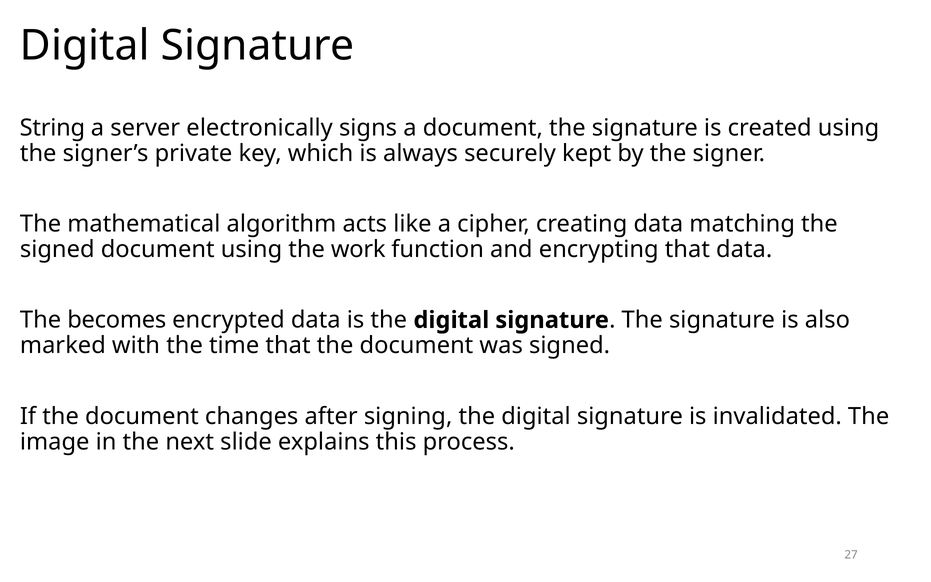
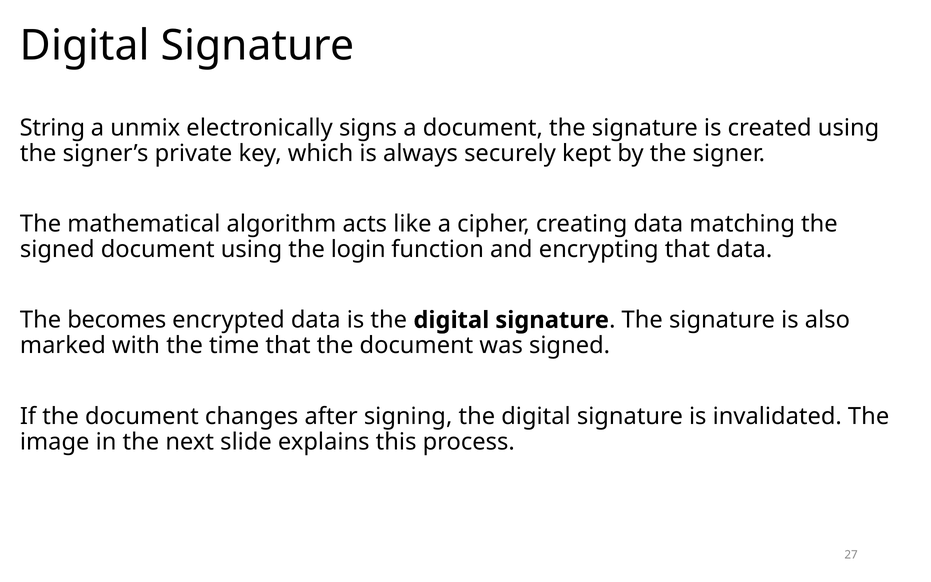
server: server -> unmix (145, 128)
work: work -> login (358, 249)
